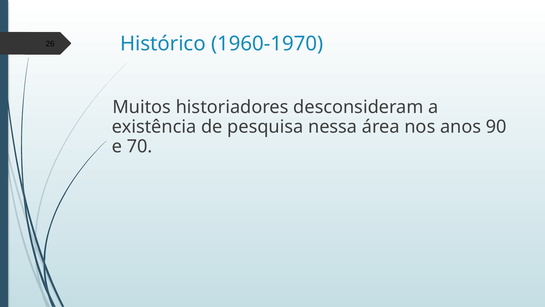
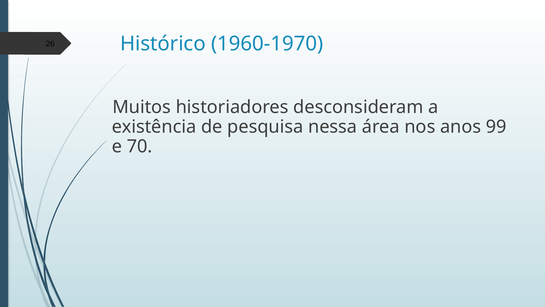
90: 90 -> 99 (496, 127)
